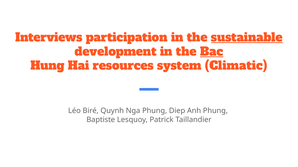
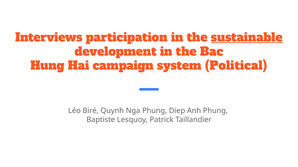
Bac underline: present -> none (212, 52)
resources: resources -> campaign (123, 66)
Climatic: Climatic -> Political (236, 66)
